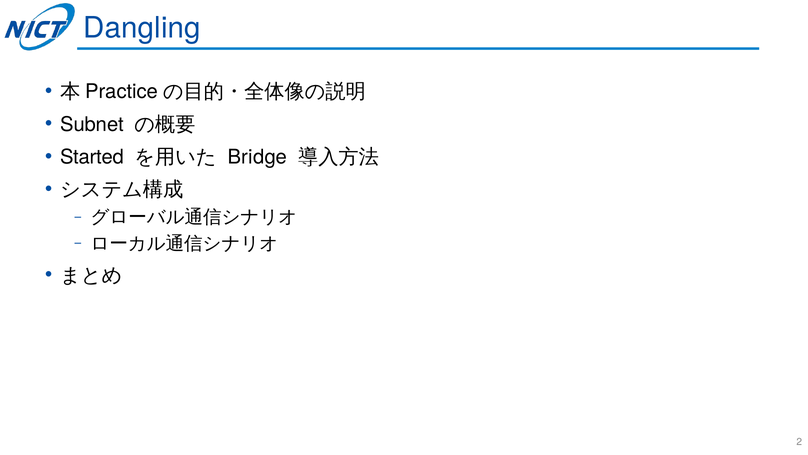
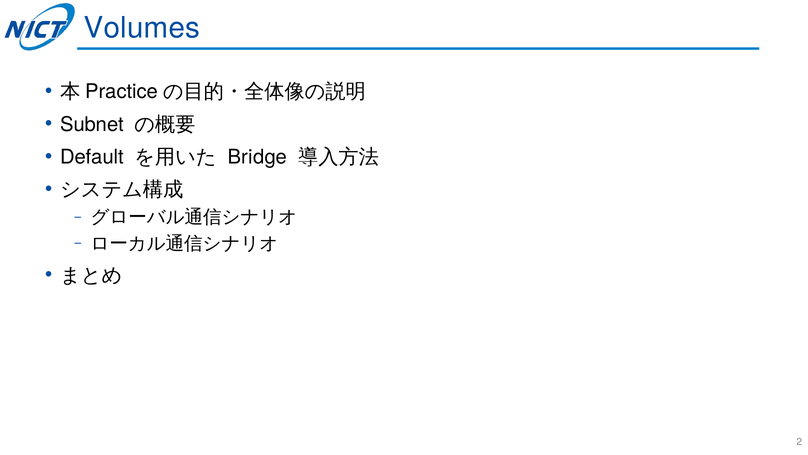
Dangling: Dangling -> Volumes (142, 28)
Started: Started -> Default (92, 157)
